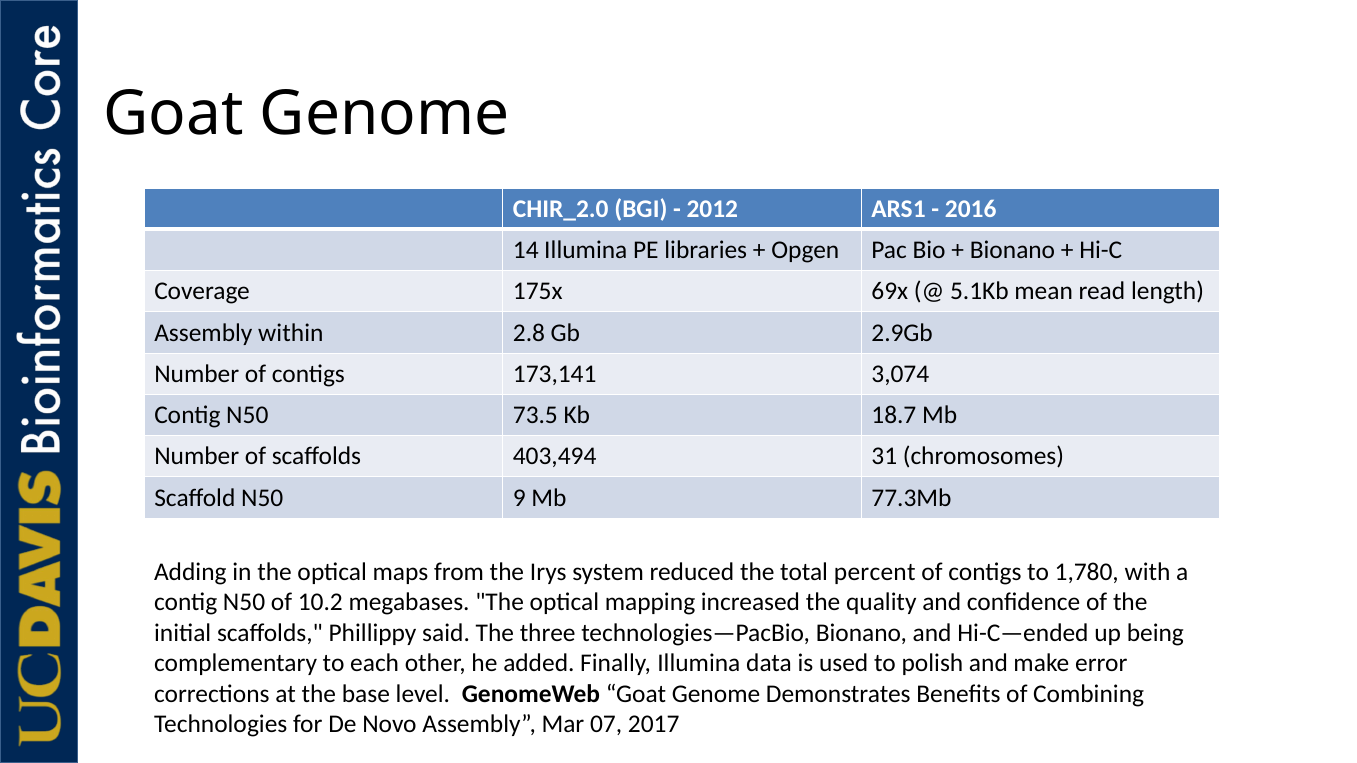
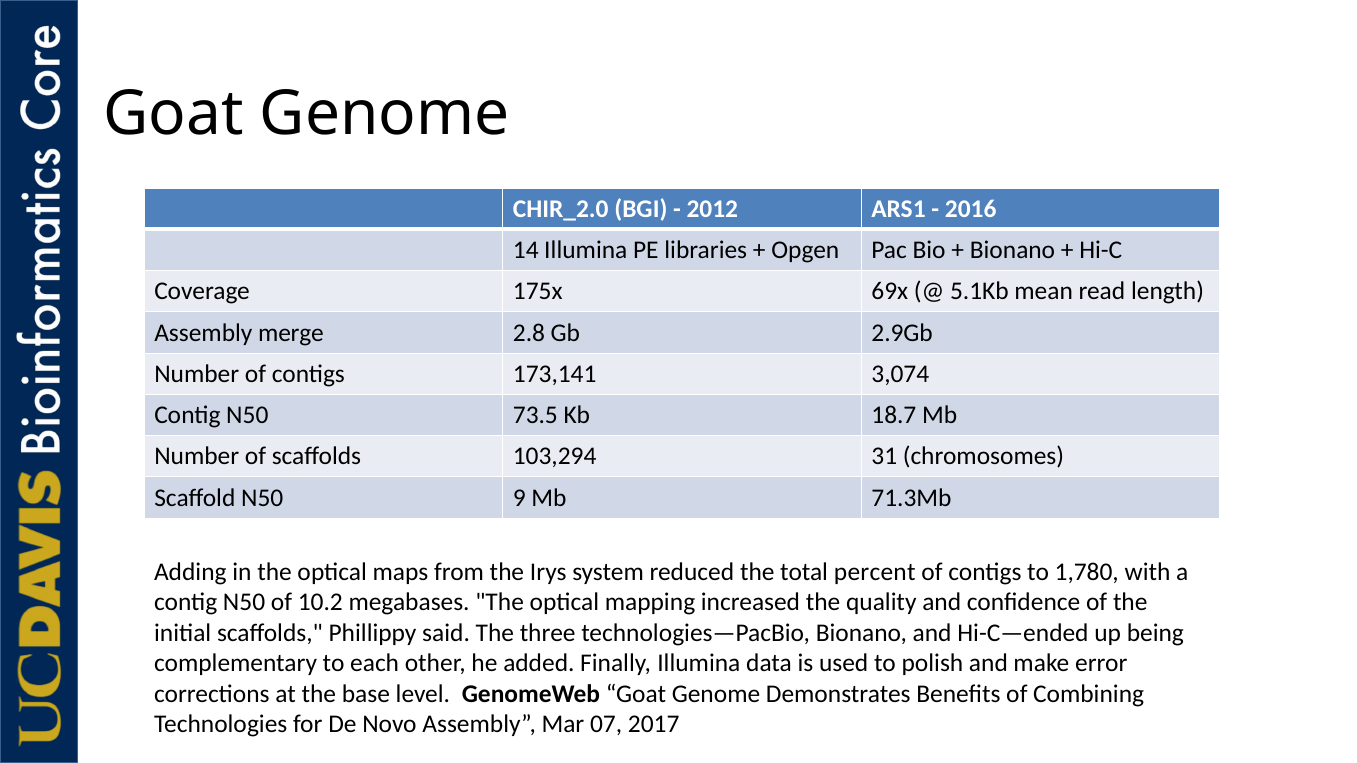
within: within -> merge (291, 333)
403,494: 403,494 -> 103,294 (555, 457)
77.3Mb: 77.3Mb -> 71.3Mb (911, 498)
